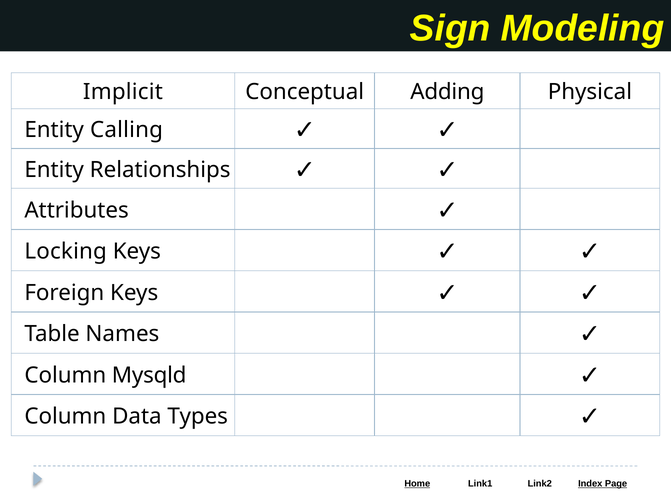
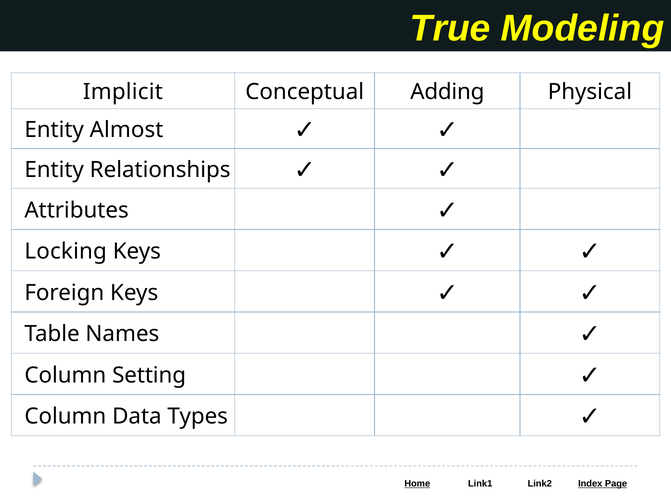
Sign: Sign -> True (450, 28)
Calling: Calling -> Almost (127, 130)
Mysqld: Mysqld -> Setting (149, 375)
